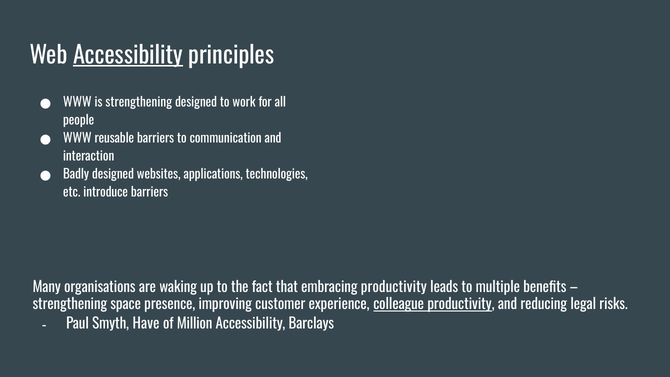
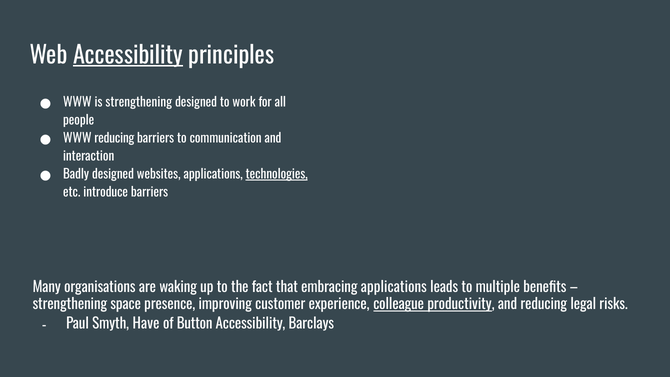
WWW reusable: reusable -> reducing (114, 138)
technologies underline: none -> present (277, 174)
embracing productivity: productivity -> applications (394, 287)
Million: Million -> Button (195, 324)
